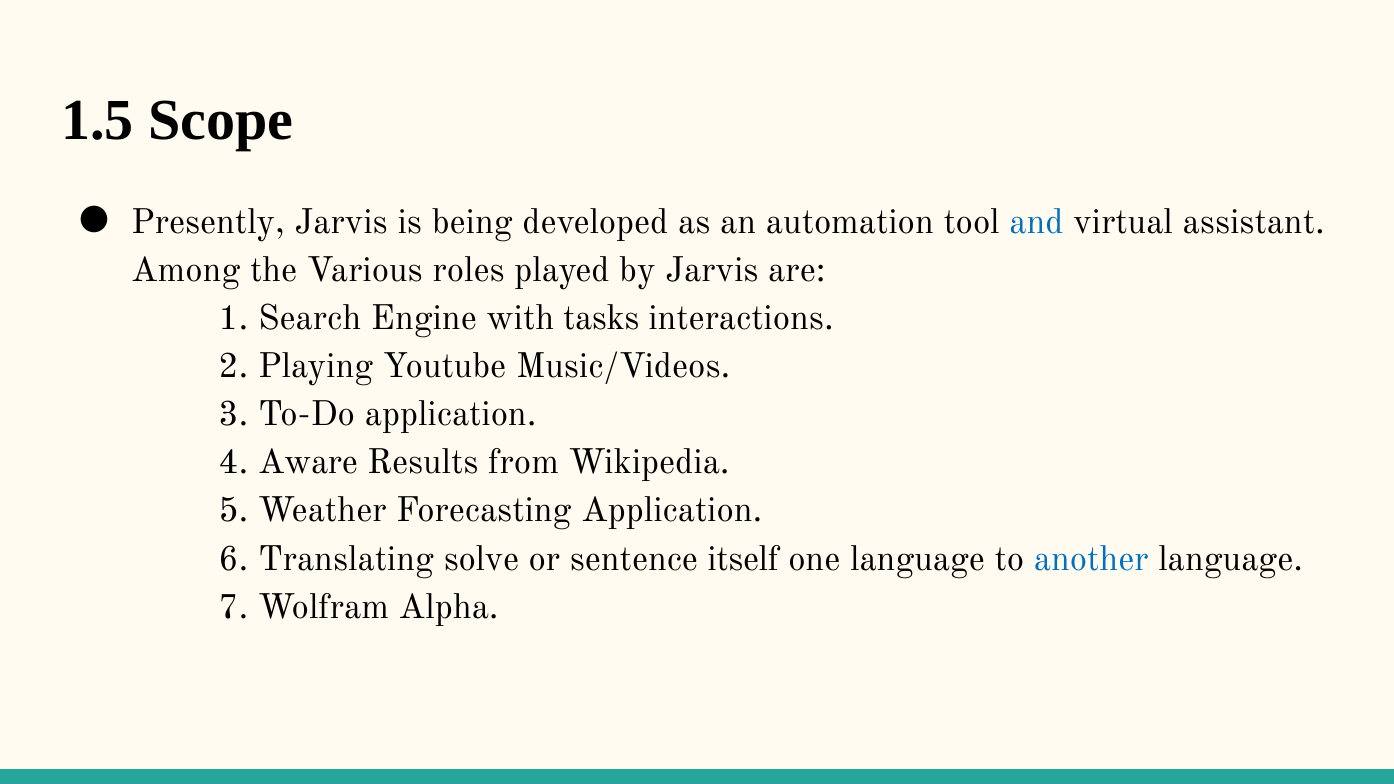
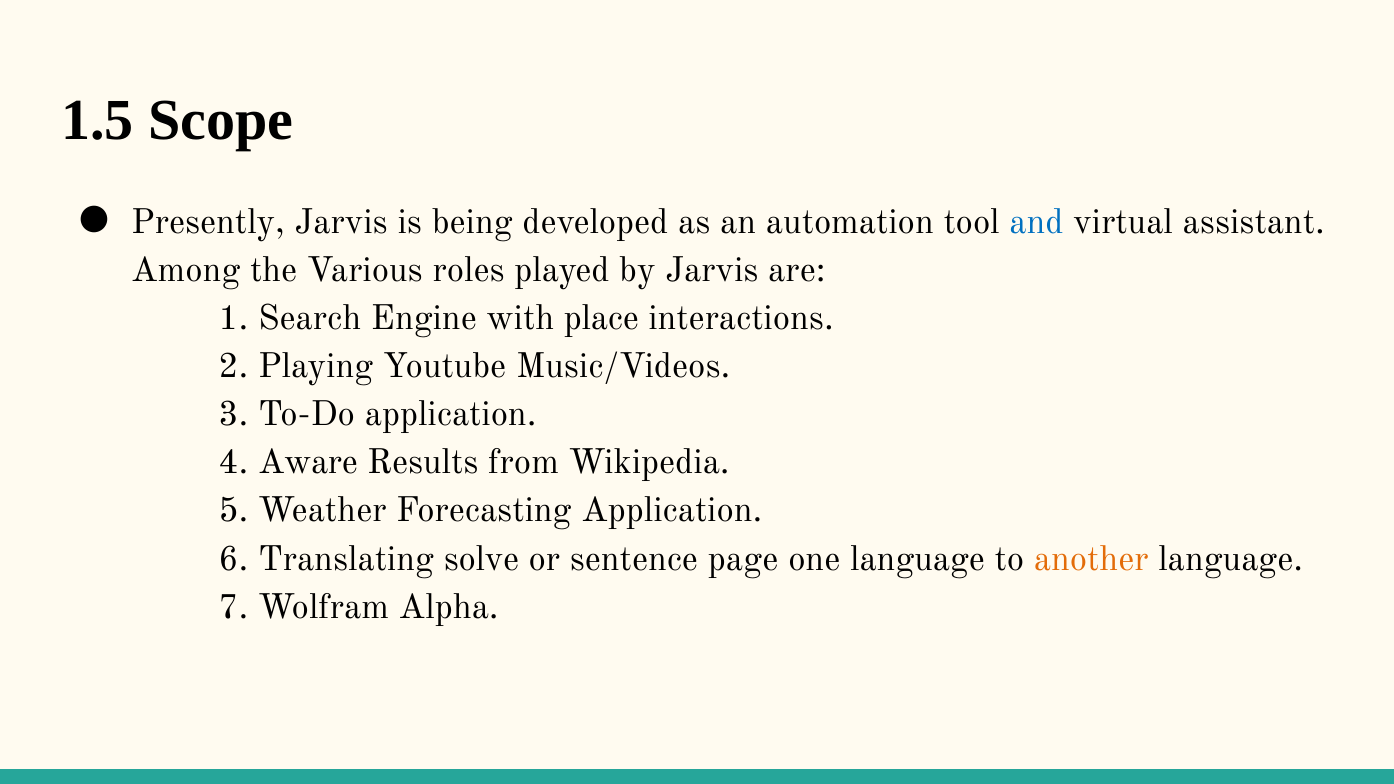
tasks: tasks -> place (601, 318)
itself: itself -> page (743, 559)
another colour: blue -> orange (1091, 559)
